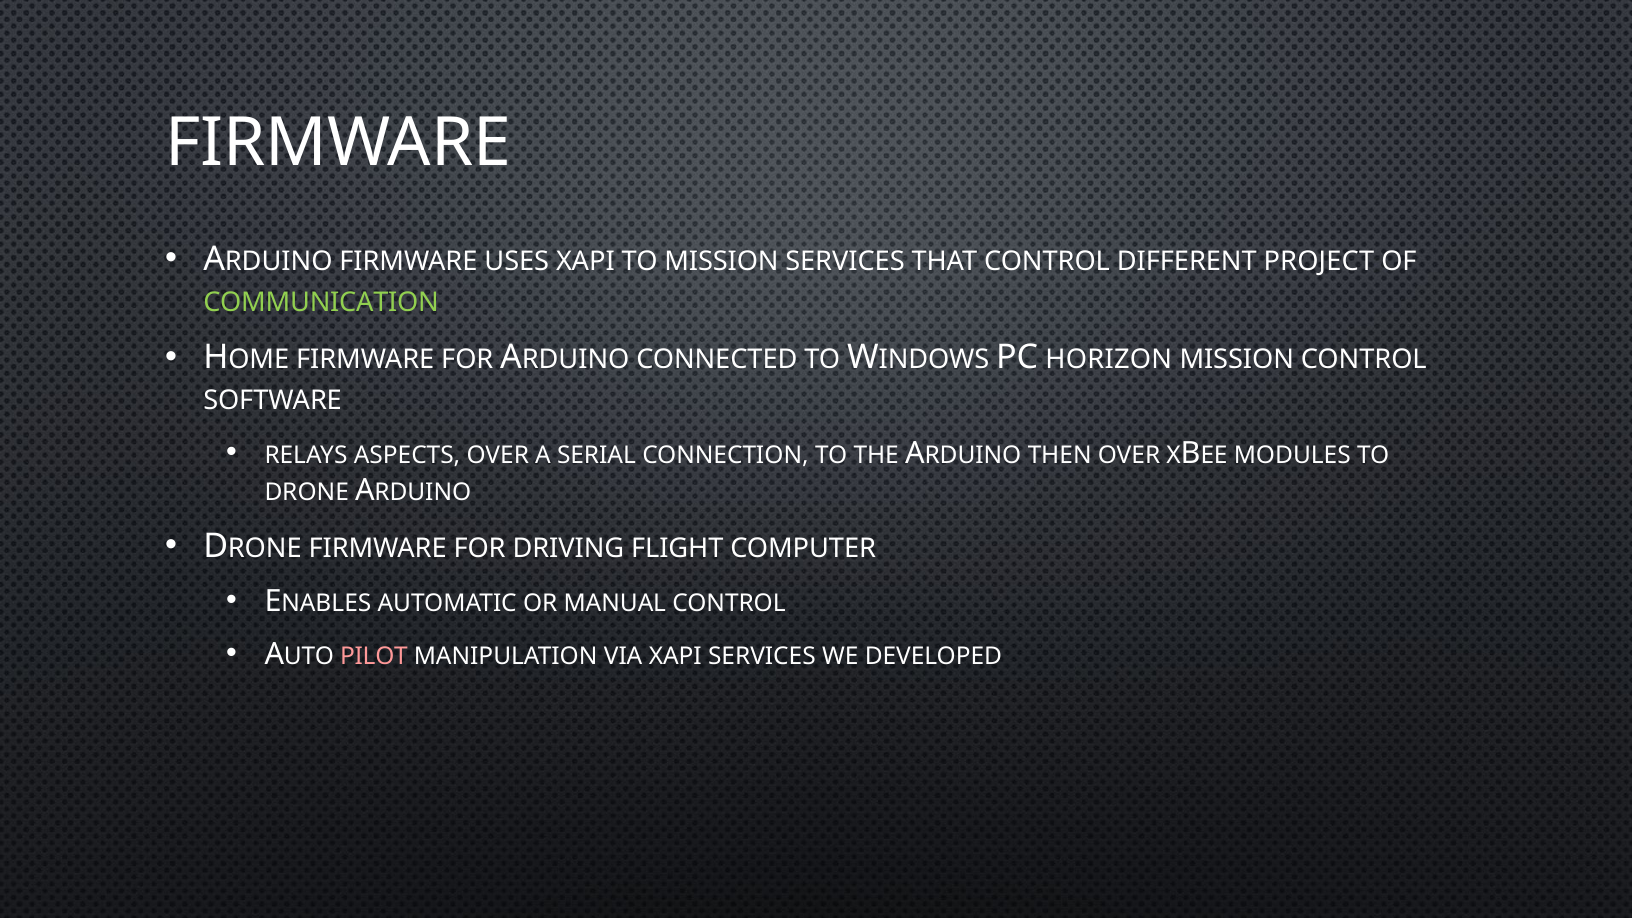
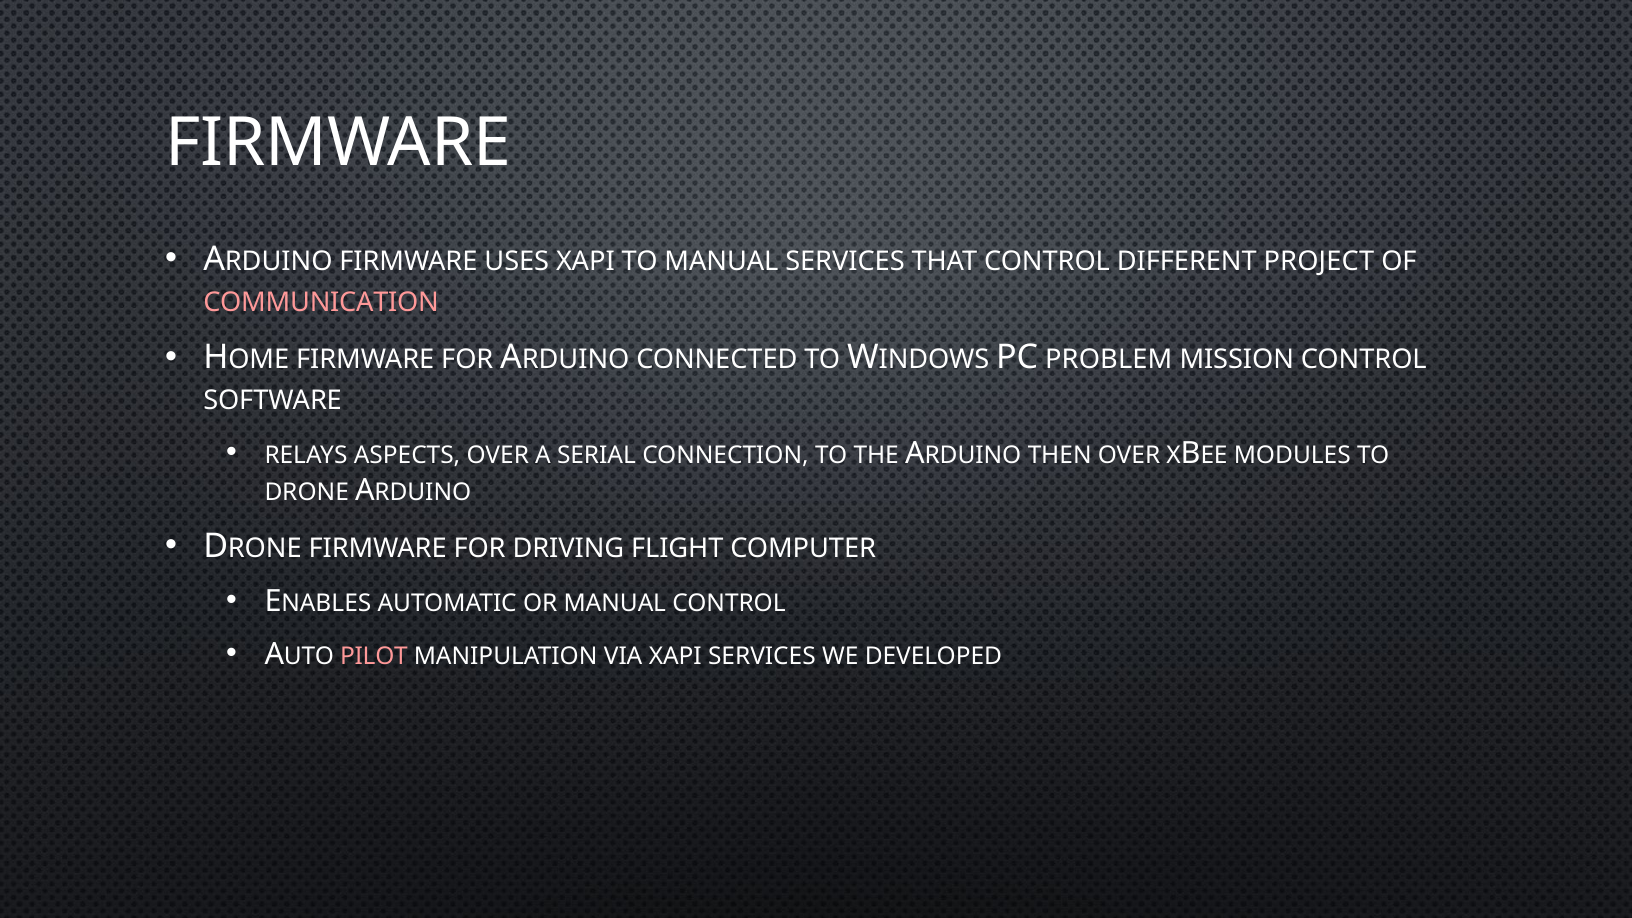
TO MISSION: MISSION -> MANUAL (721, 261)
COMMUNICATION colour: light green -> pink (321, 302)
HORIZON: HORIZON -> PROBLEM (1109, 360)
